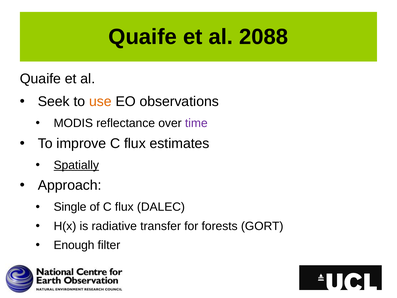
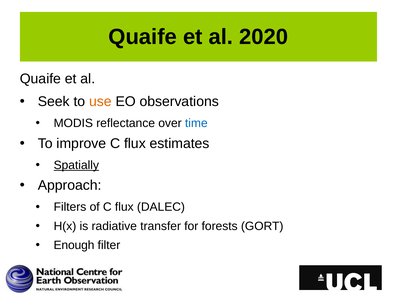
2088: 2088 -> 2020 (264, 37)
time colour: purple -> blue (196, 123)
Single: Single -> Filters (70, 207)
